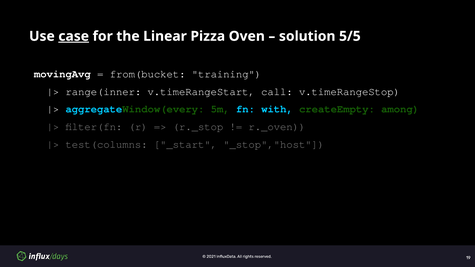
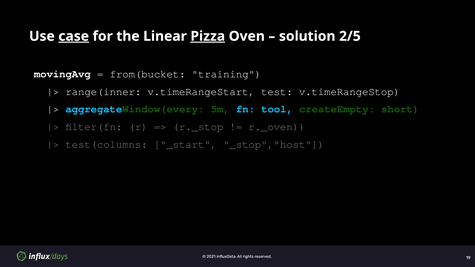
Pizza underline: none -> present (208, 36)
5/5: 5/5 -> 2/5 (350, 36)
call: call -> test (277, 92)
with: with -> tool (277, 109)
among: among -> short (400, 109)
